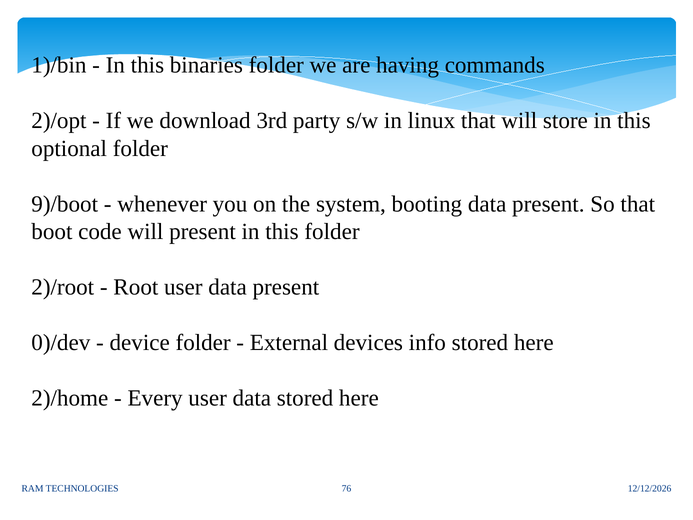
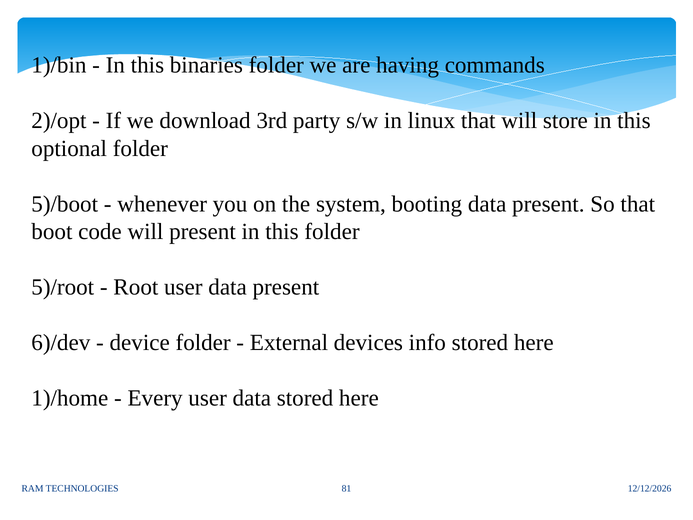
9)/boot: 9)/boot -> 5)/boot (65, 204)
2)/root: 2)/root -> 5)/root (63, 287)
0)/dev: 0)/dev -> 6)/dev (61, 343)
2)/home: 2)/home -> 1)/home (70, 398)
76: 76 -> 81 (346, 488)
